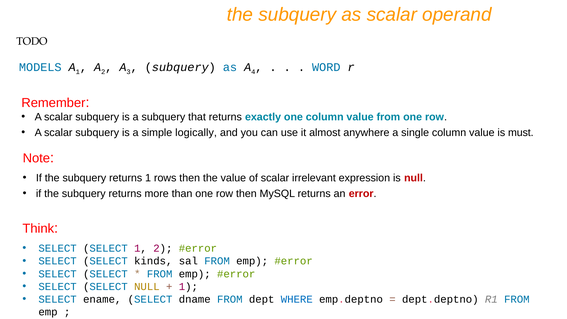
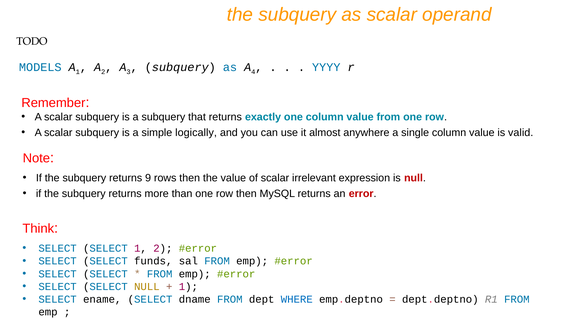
WORD: WORD -> YYYY (326, 67)
must: must -> valid (521, 133)
returns 1: 1 -> 9 (148, 178)
kinds: kinds -> funds (153, 261)
